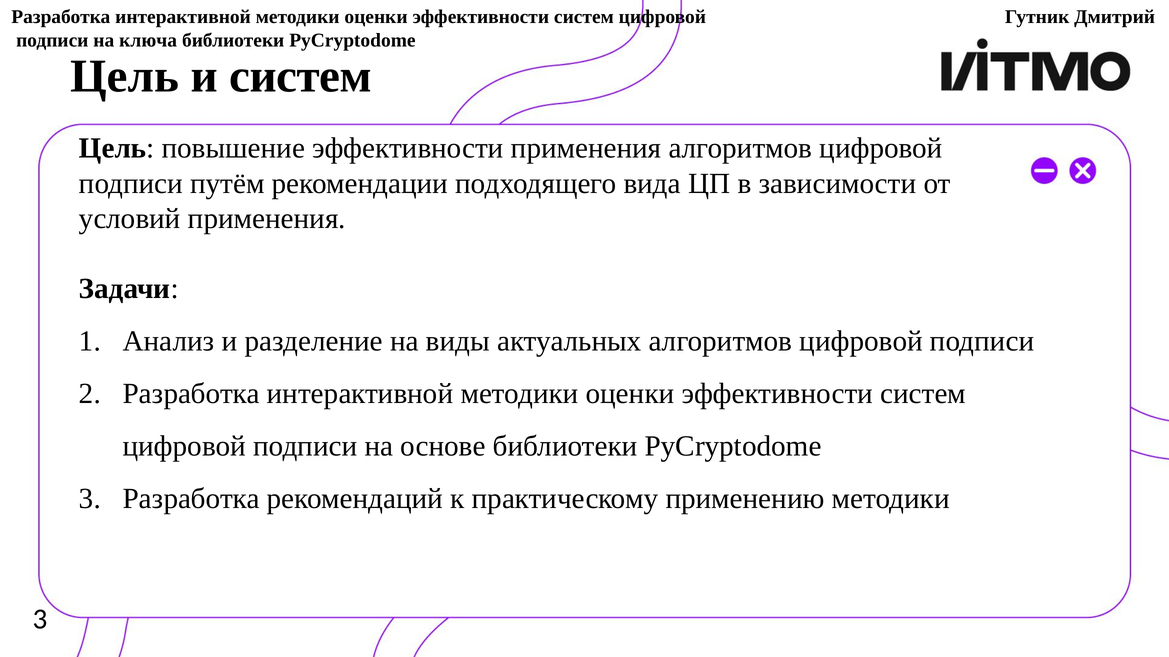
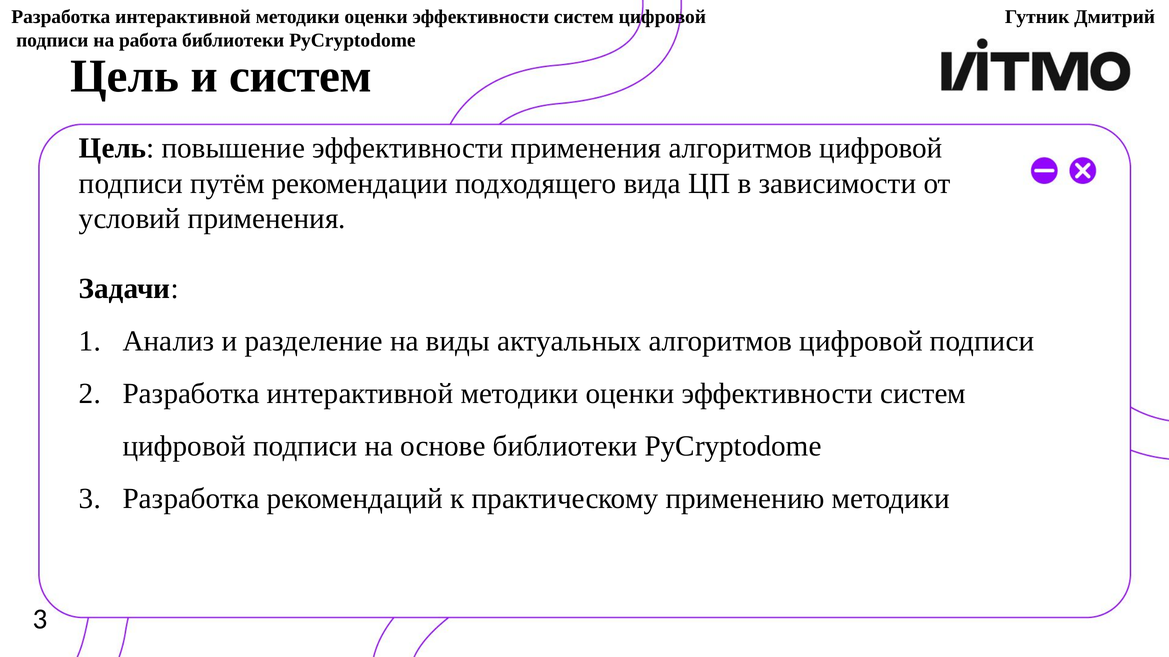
ключа: ключа -> работа (148, 40)
